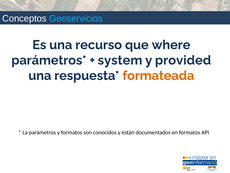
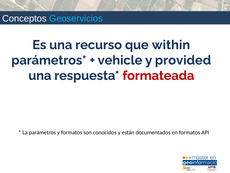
where: where -> within (171, 45)
system: system -> vehicle (120, 60)
formateada colour: orange -> red (158, 75)
